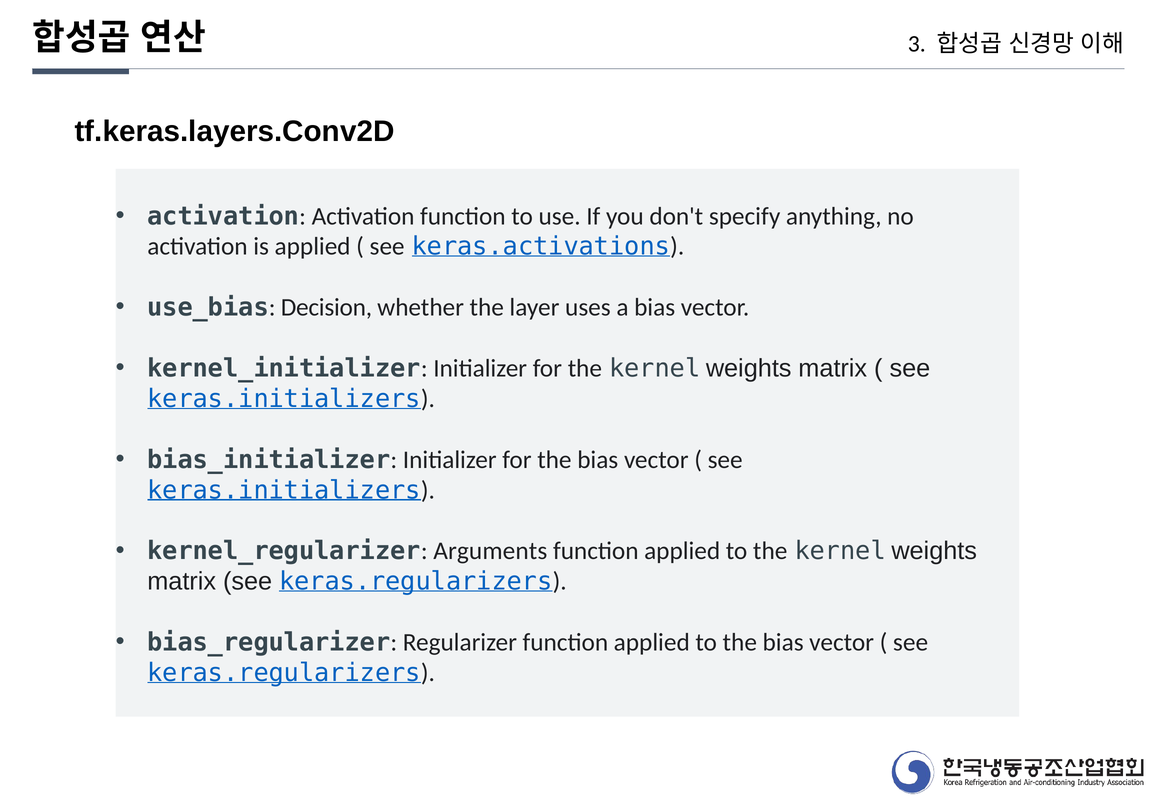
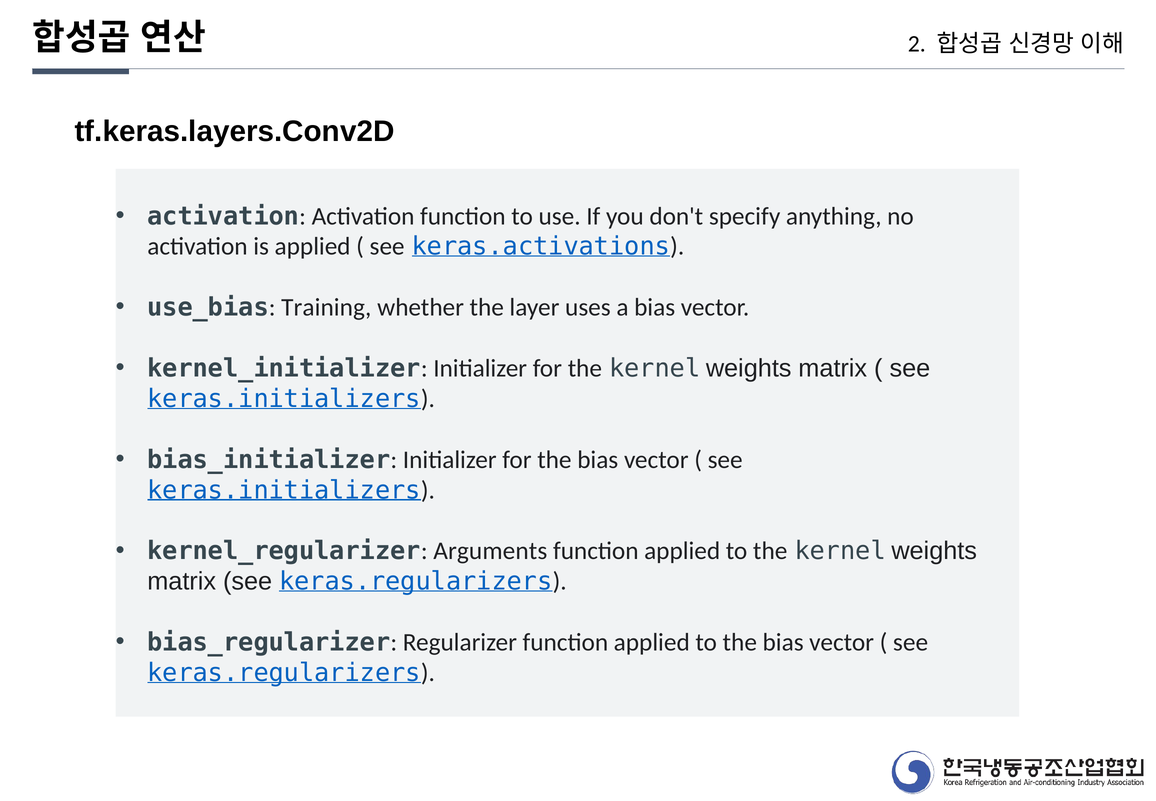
3: 3 -> 2 (917, 44)
Decision: Decision -> Training (326, 307)
